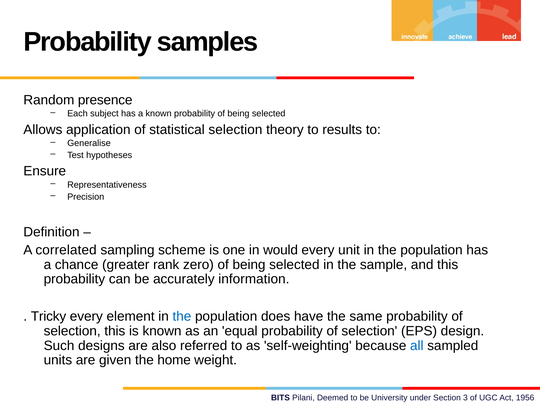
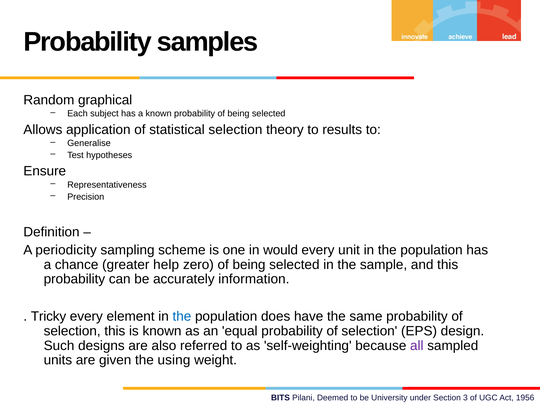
presence: presence -> graphical (105, 100)
correlated: correlated -> periodicity (66, 250)
rank: rank -> help (166, 265)
all colour: blue -> purple (417, 346)
home: home -> using (174, 360)
